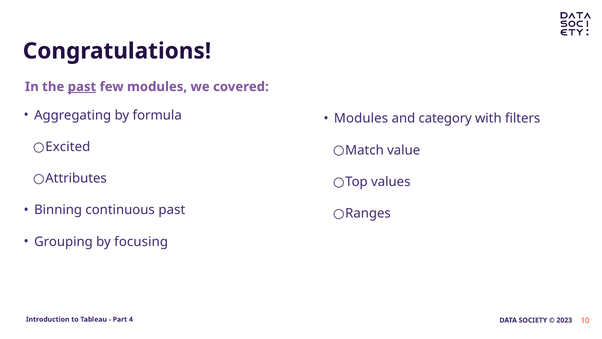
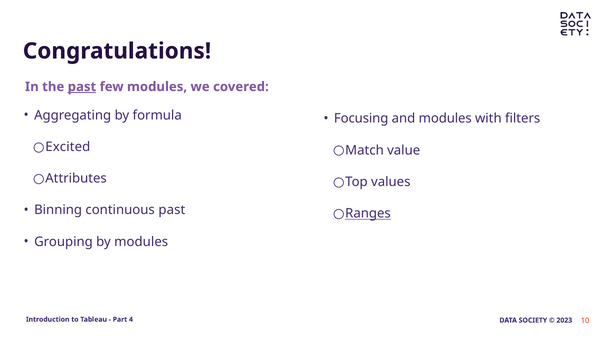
Modules: Modules -> Focusing (361, 118)
and category: category -> modules (445, 118)
Ranges underline: none -> present (368, 213)
by focusing: focusing -> modules (141, 241)
